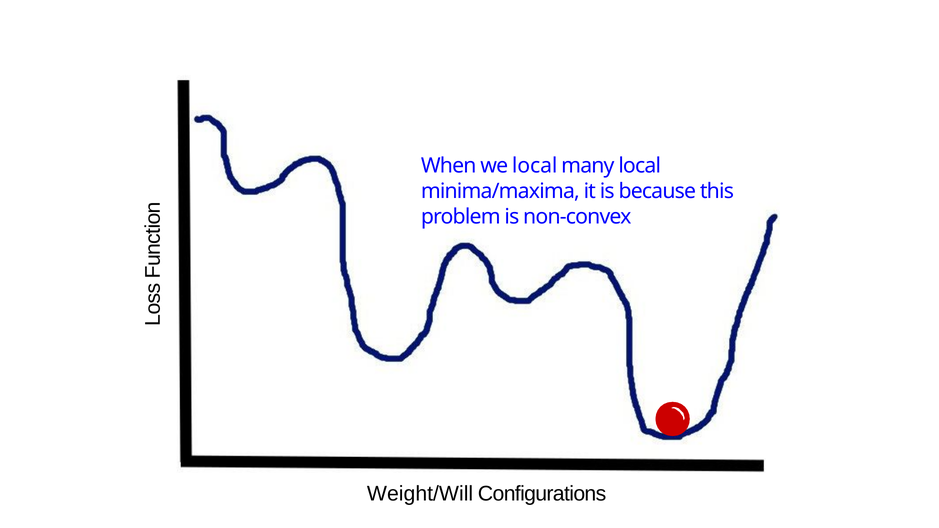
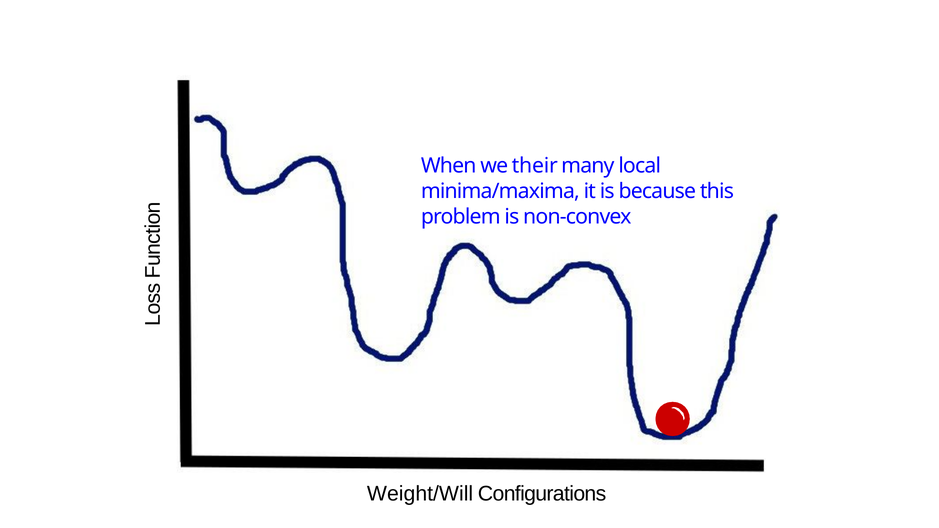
we local: local -> their (535, 166)
